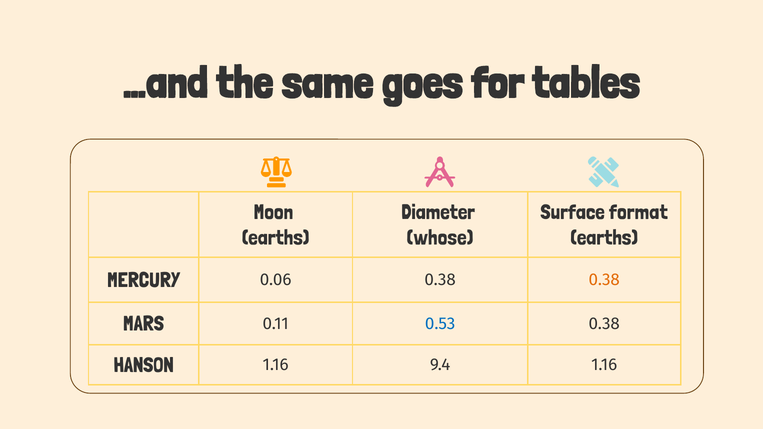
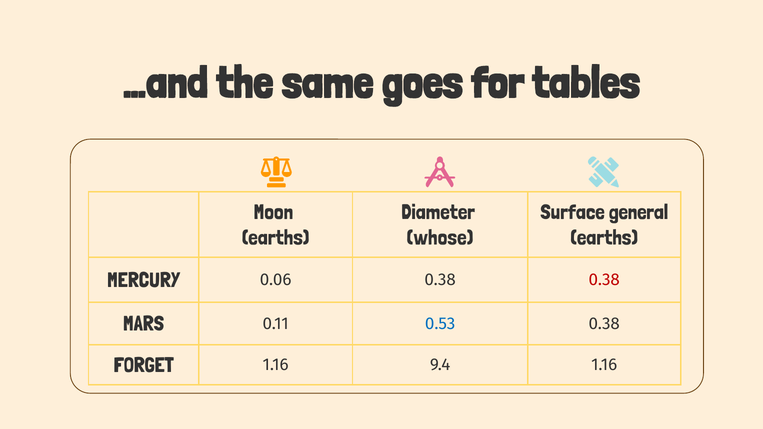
format: format -> general (639, 213)
0.38 colour: orange -> red (604, 280)
HANSON: HANSON -> FORGET (144, 365)
